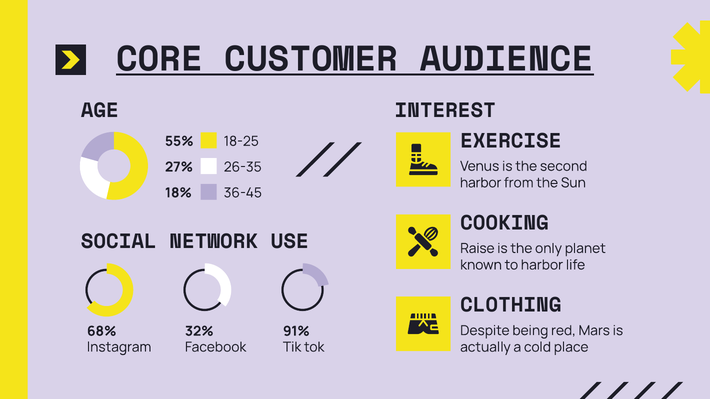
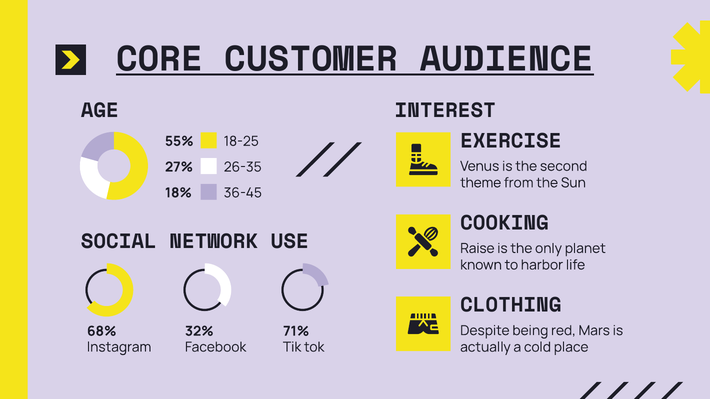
harbor: harbor -> theme (481, 183)
91%: 91% -> 71% (296, 332)
